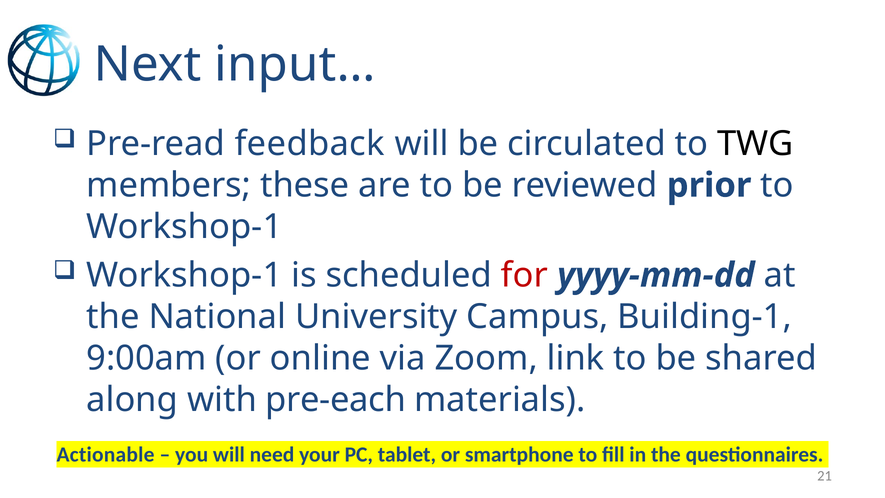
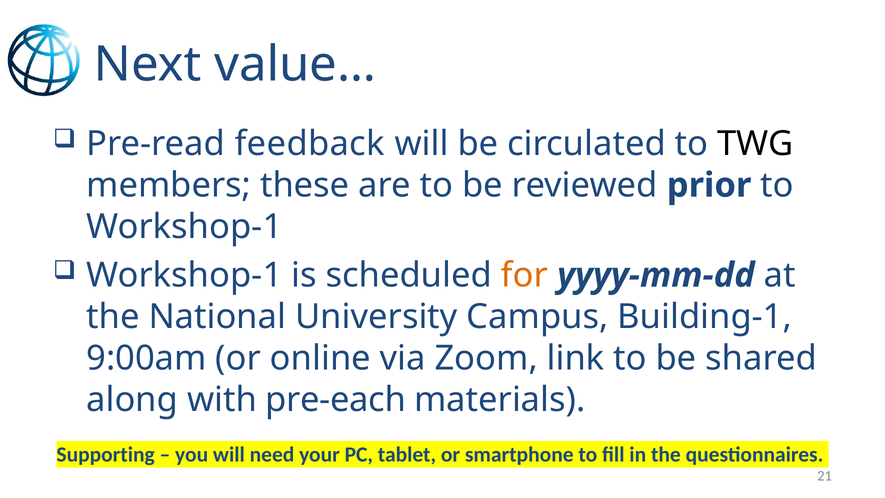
input…: input… -> value… (295, 64)
for colour: red -> orange (524, 275)
Actionable: Actionable -> Supporting (106, 454)
